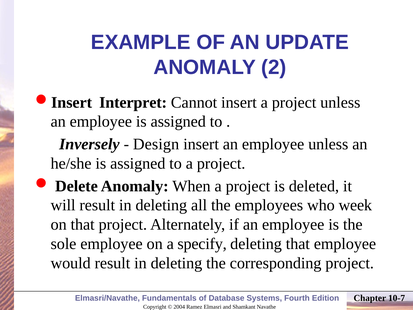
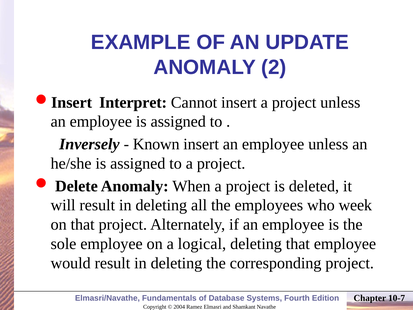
Design: Design -> Known (156, 144)
specify: specify -> logical (202, 244)
